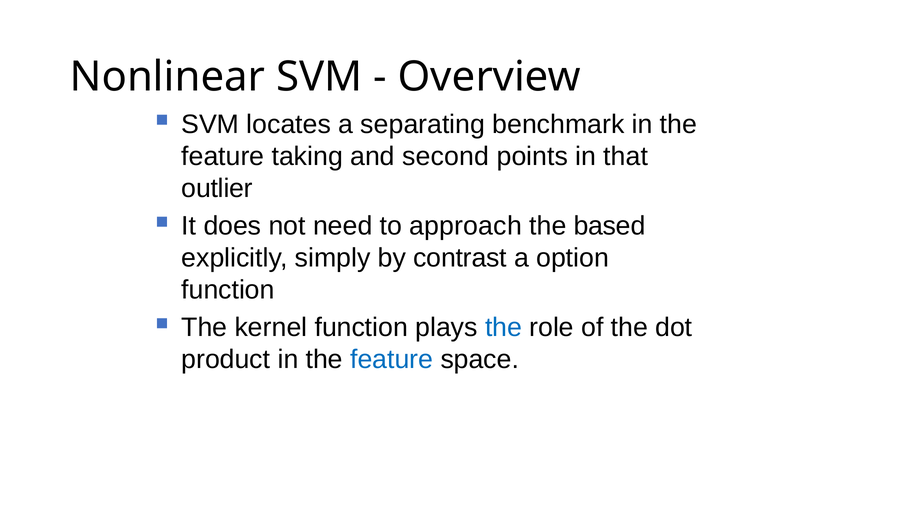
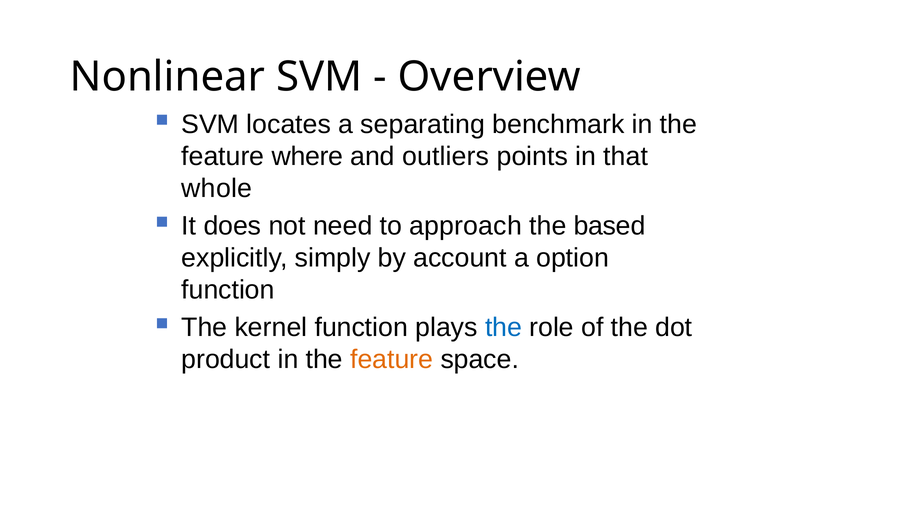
taking: taking -> where (307, 156)
second: second -> outliers (446, 156)
outlier: outlier -> whole (217, 188)
contrast: contrast -> account (460, 258)
feature colour: blue -> orange (392, 360)
